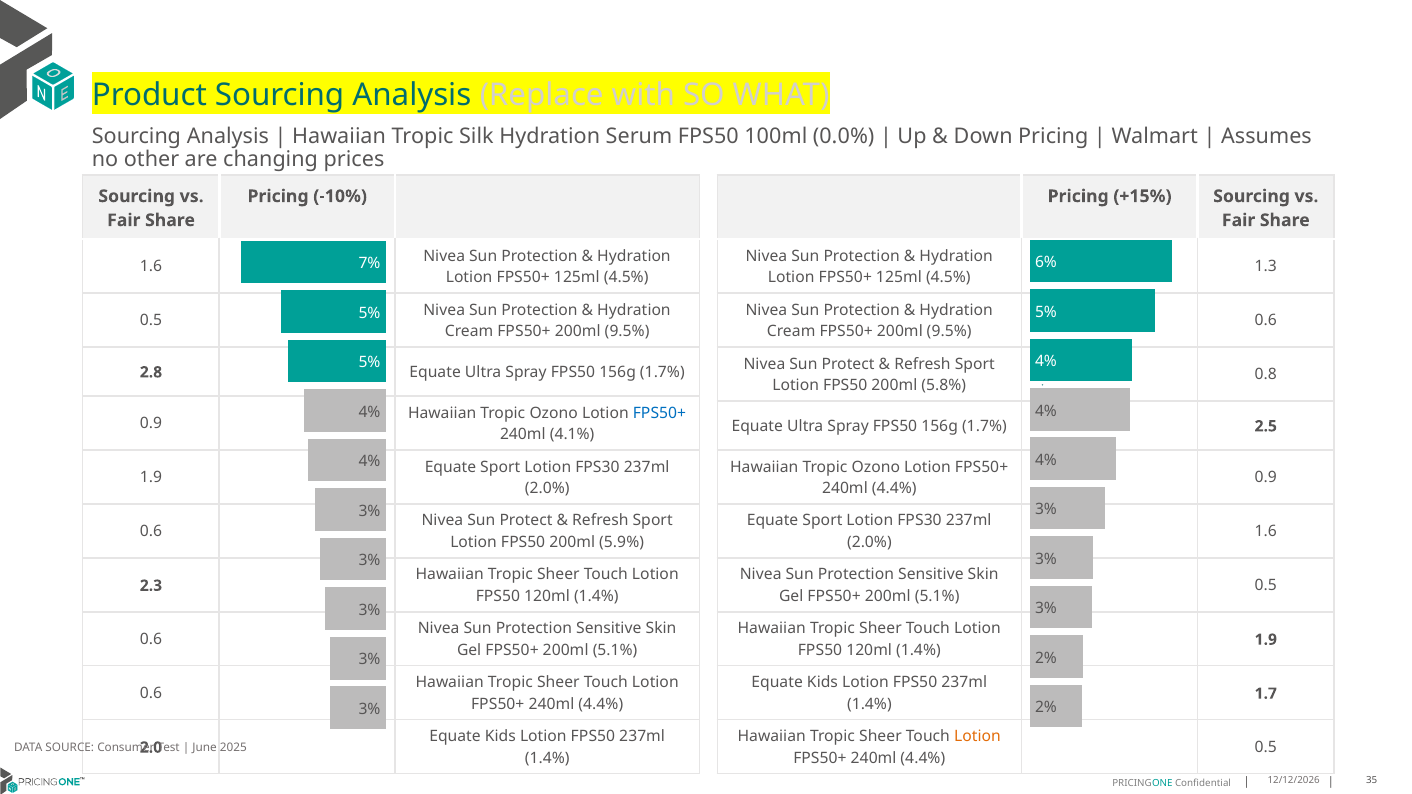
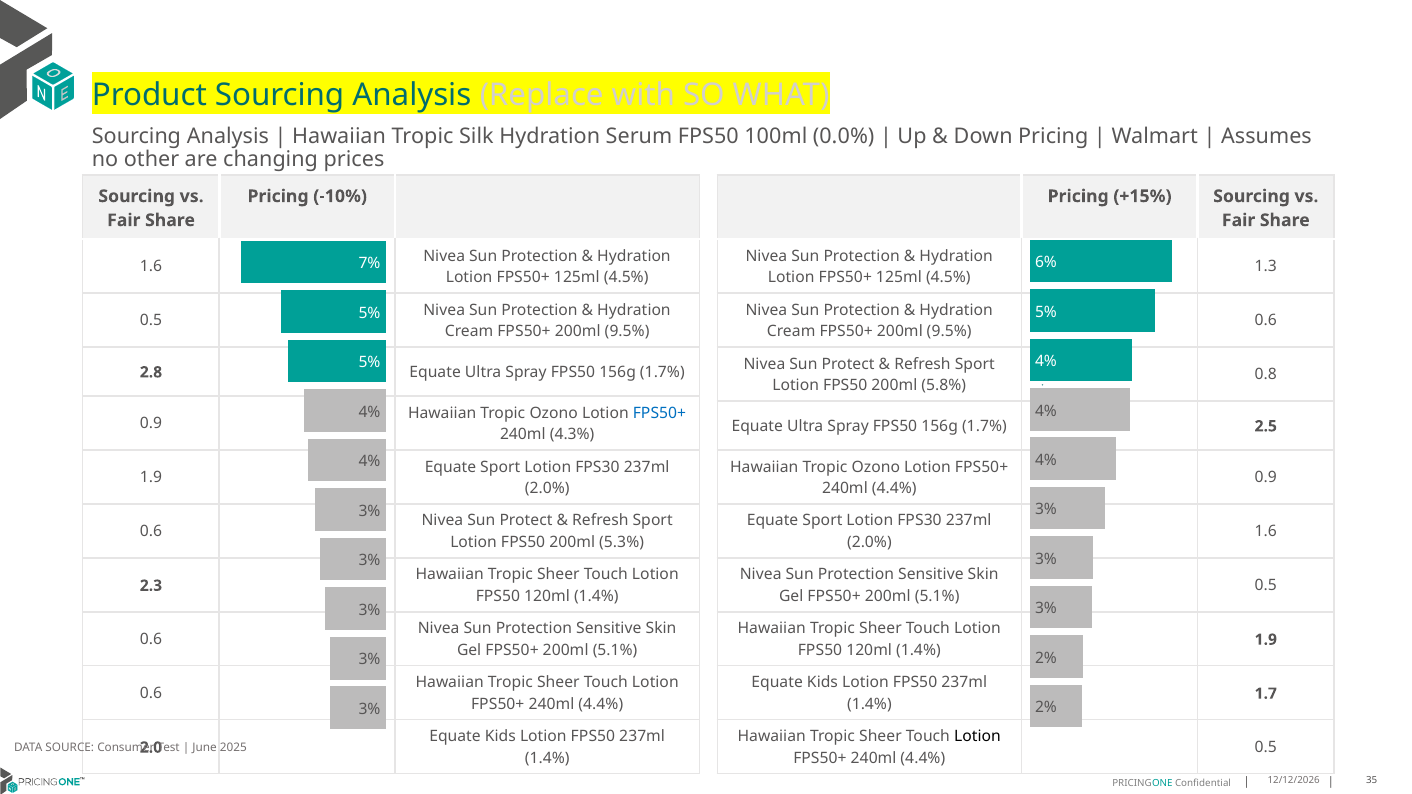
4.1%: 4.1% -> 4.3% (572, 435)
5.9%: 5.9% -> 5.3% (622, 543)
Lotion colour: orange -> black (977, 737)
